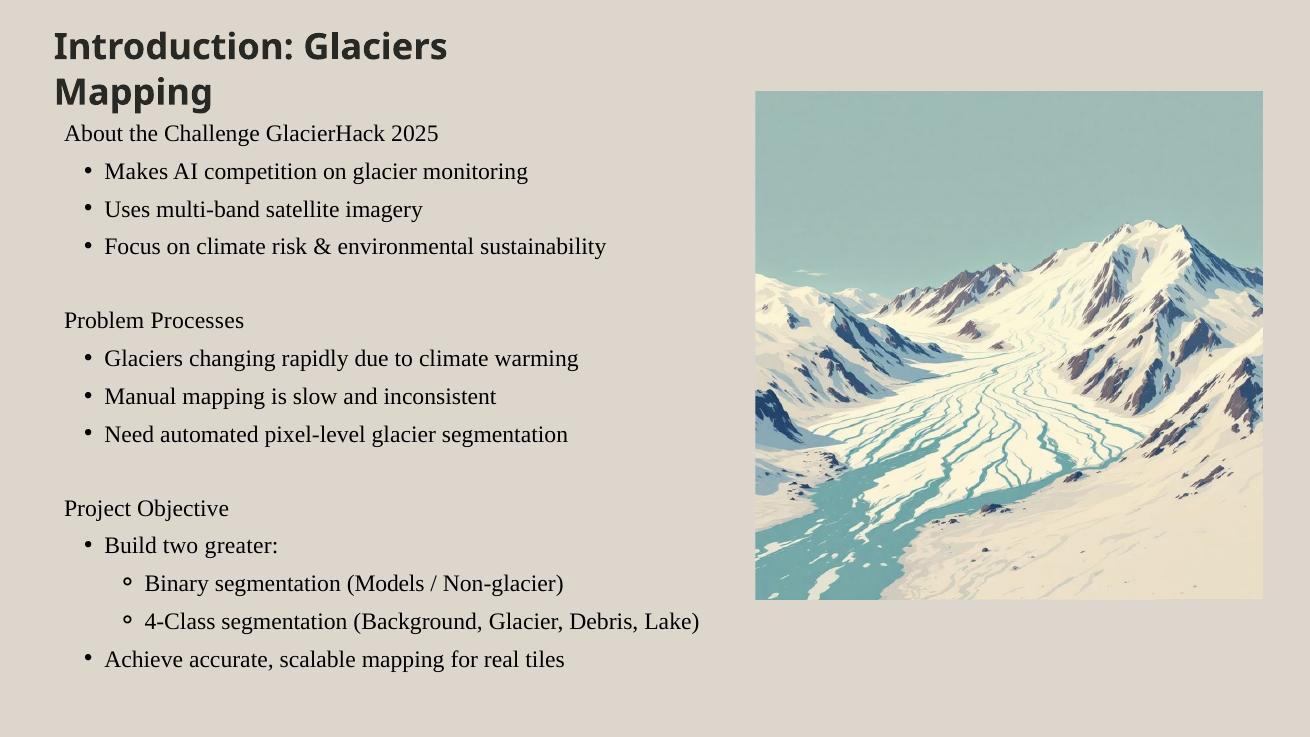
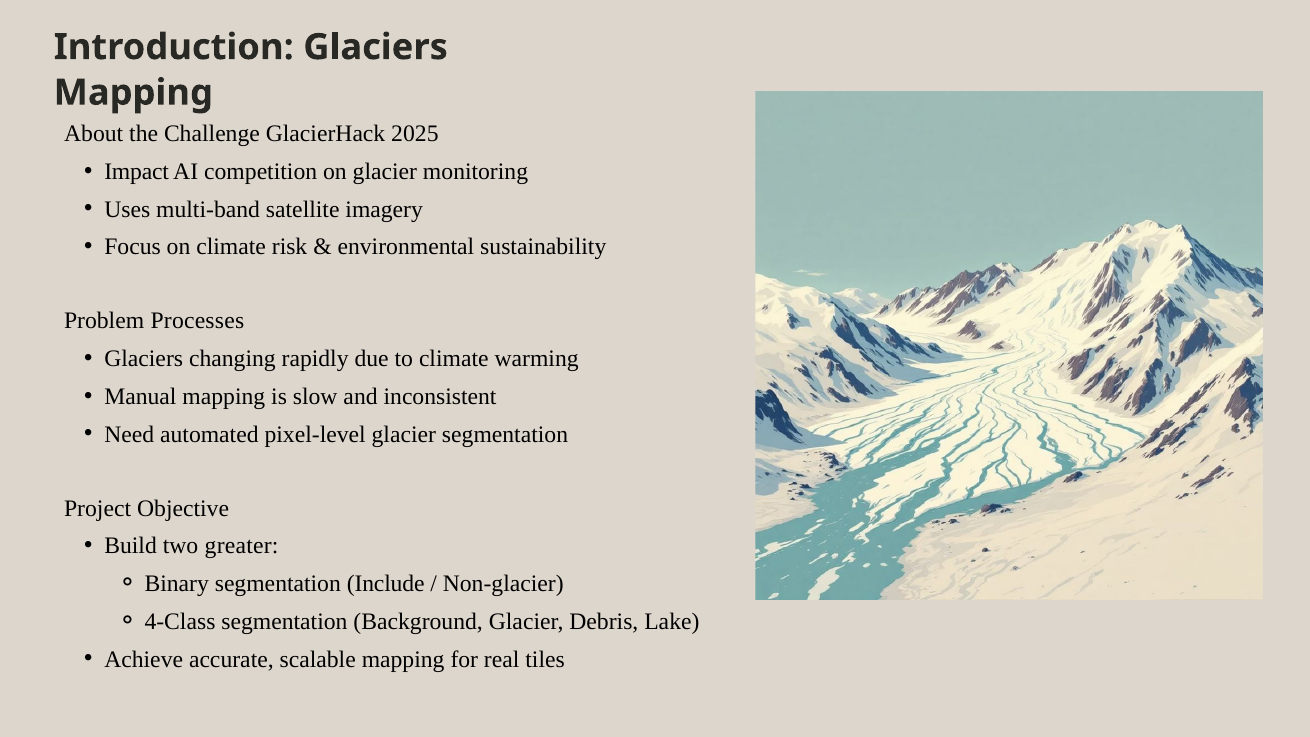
Makes: Makes -> Impact (137, 172)
Models: Models -> Include (386, 584)
